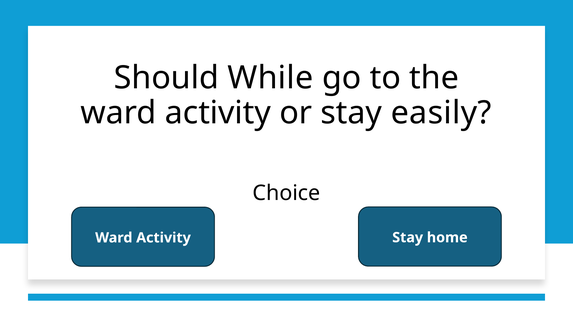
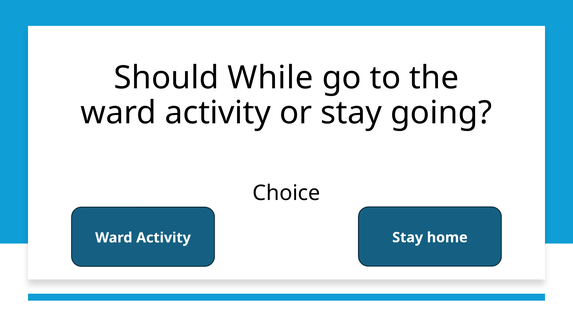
easily: easily -> going (441, 113)
